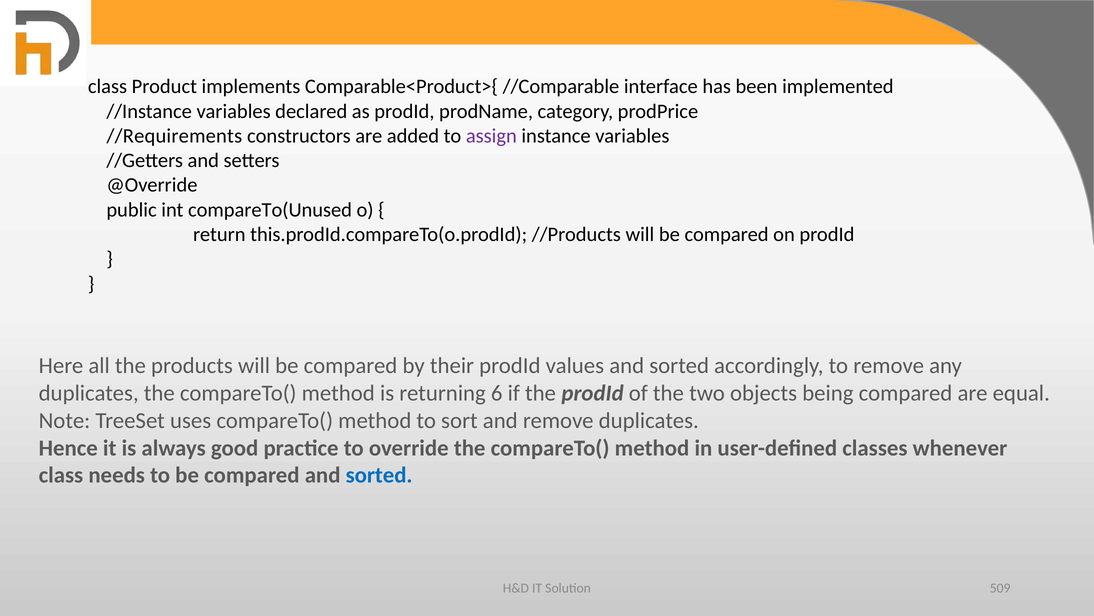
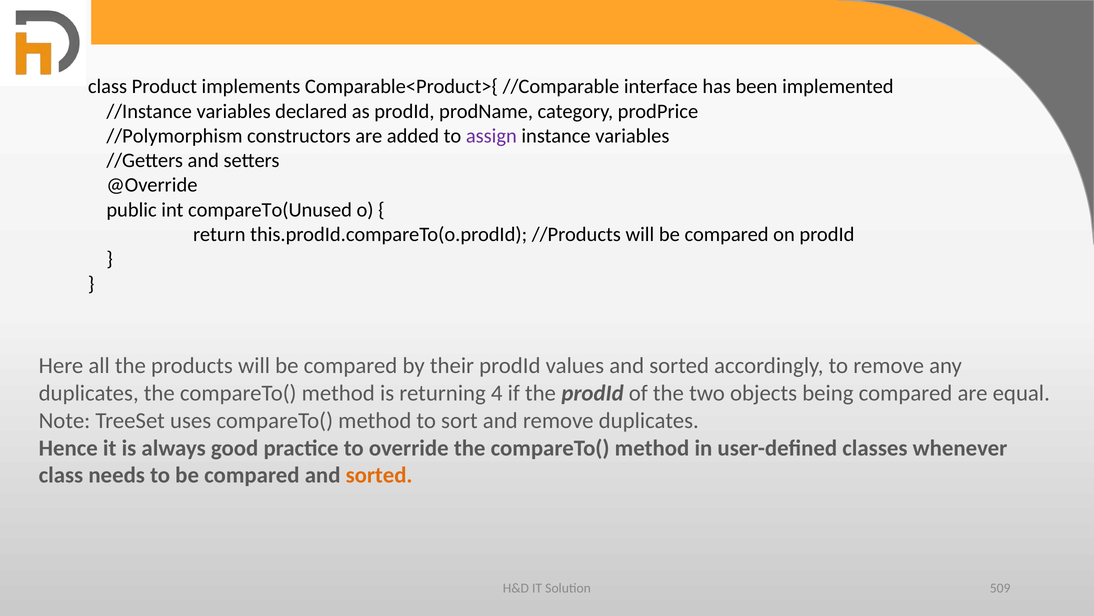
//Requirements: //Requirements -> //Polymorphism (174, 136)
6: 6 -> 4 (497, 393)
sorted colour: blue -> orange (379, 475)
